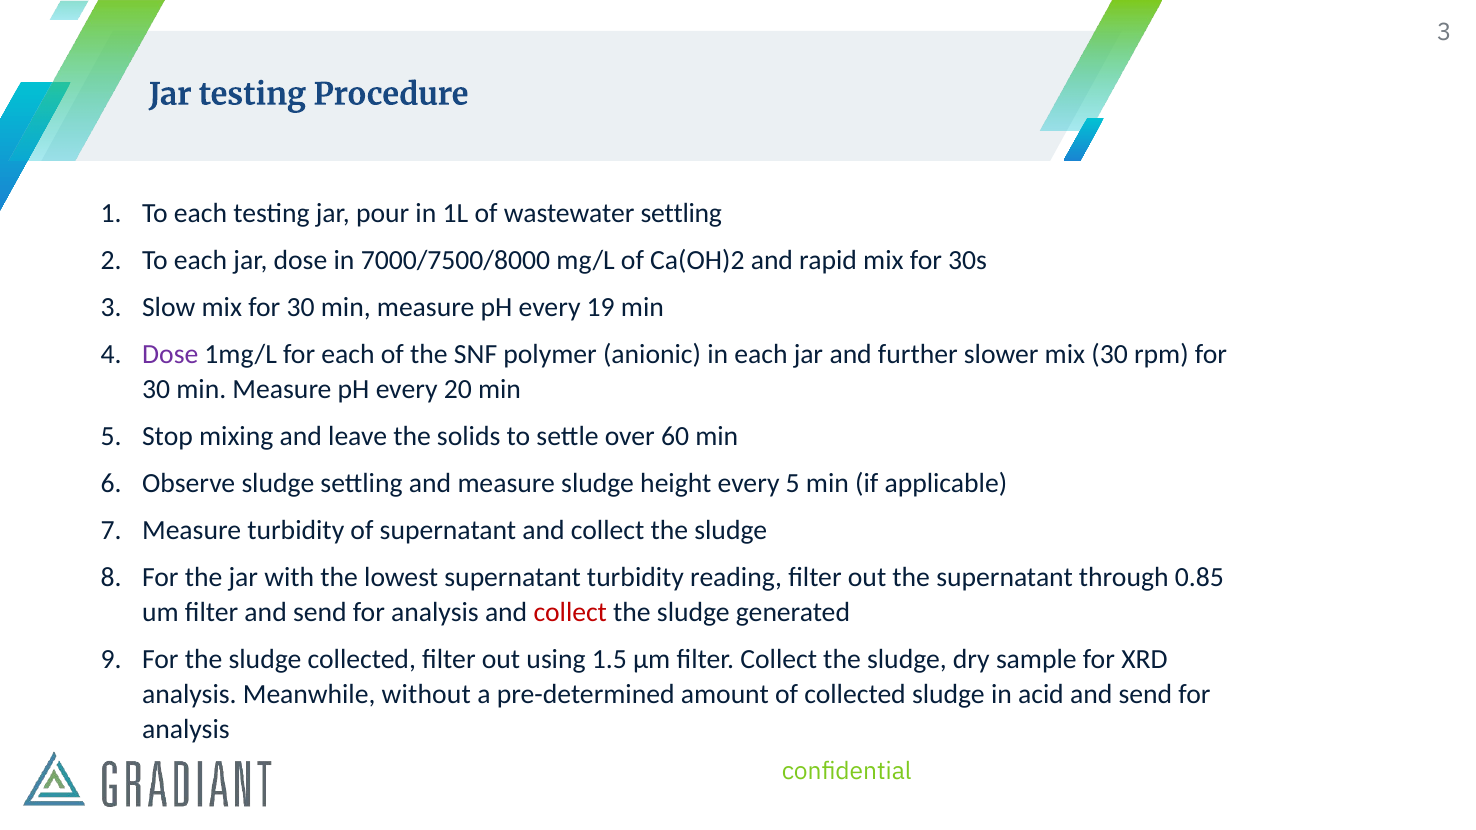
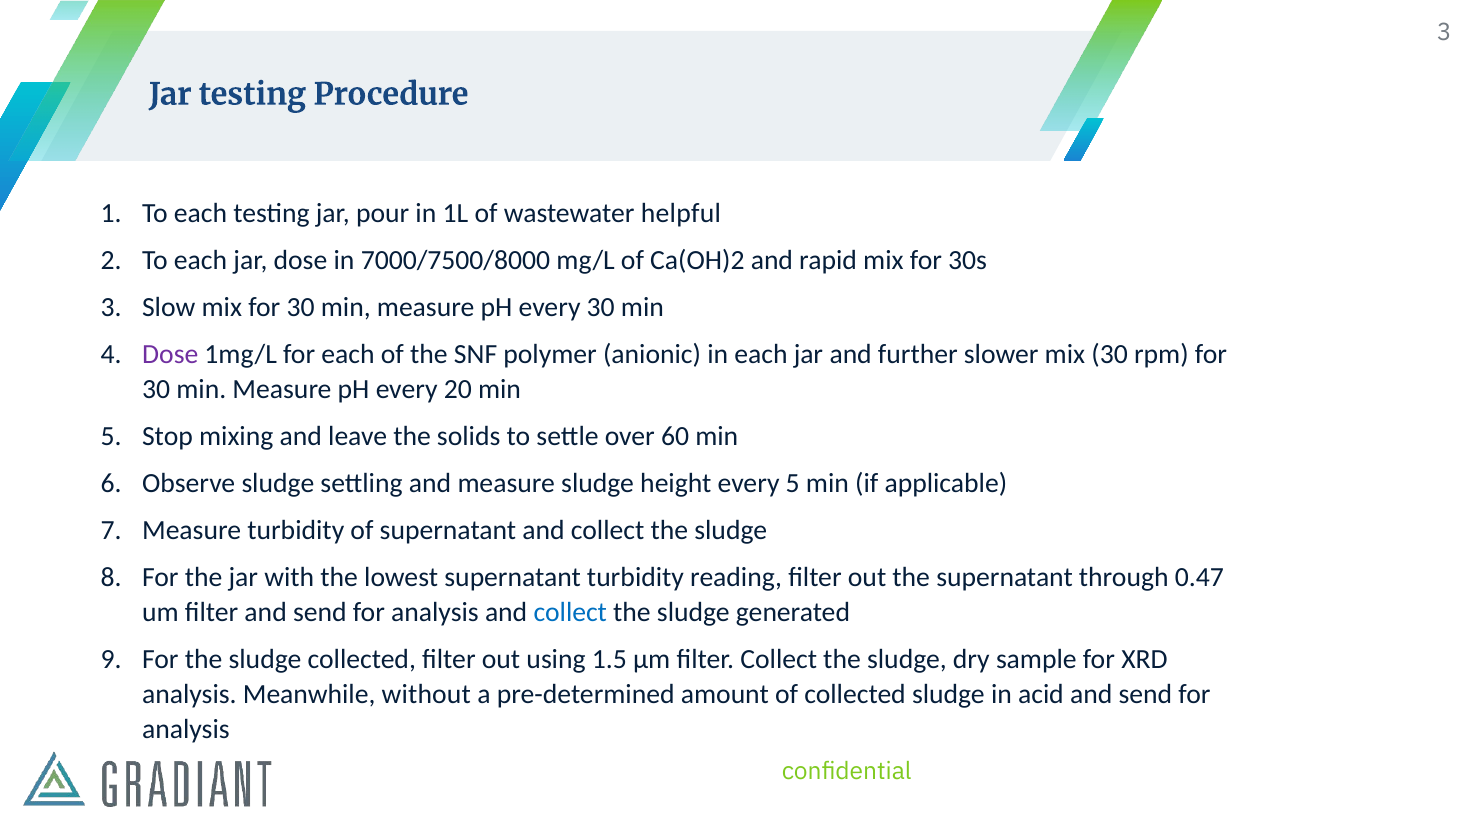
wastewater settling: settling -> helpful (681, 213)
every 19: 19 -> 30 (601, 307)
0.85: 0.85 -> 0.47 (1199, 578)
collect colour: red -> blue (570, 613)
